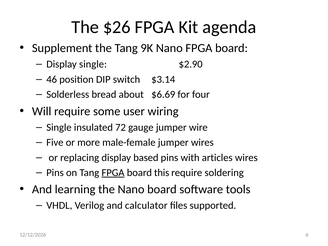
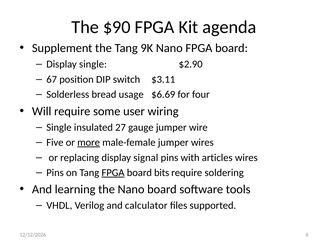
$26: $26 -> $90 (117, 27)
46: 46 -> 67 (52, 79)
$3.14: $3.14 -> $3.11 (163, 79)
about: about -> usage (131, 94)
72: 72 -> 27 (121, 127)
more underline: none -> present (89, 142)
based: based -> signal (146, 158)
this: this -> bits (162, 173)
